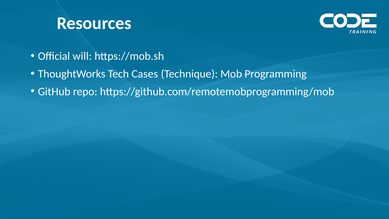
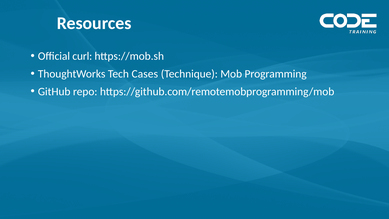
will: will -> curl (82, 56)
